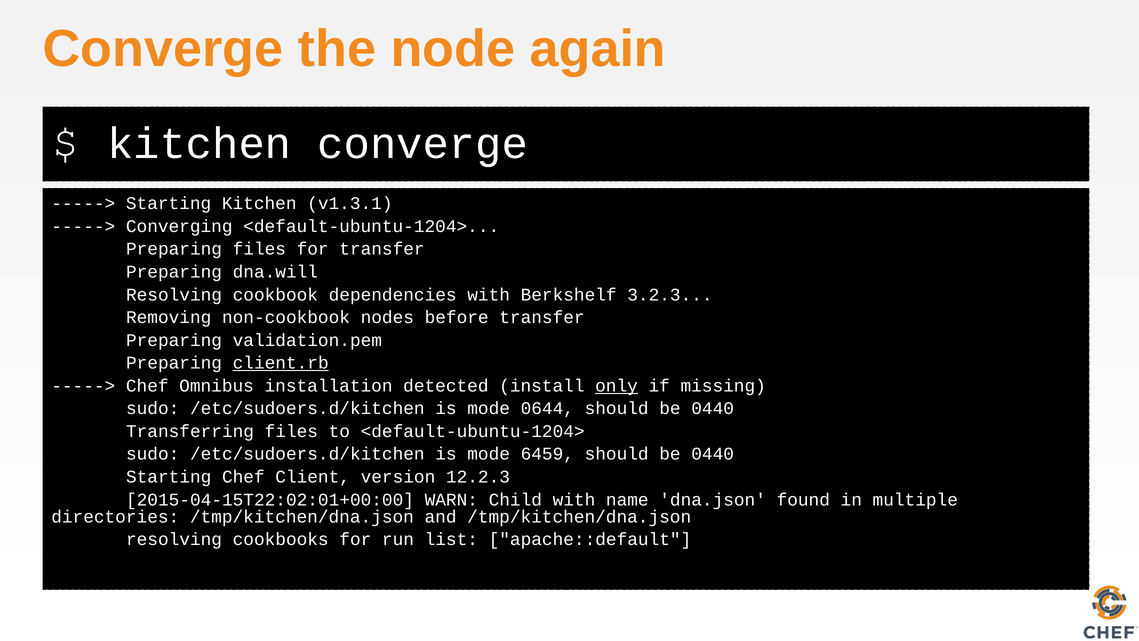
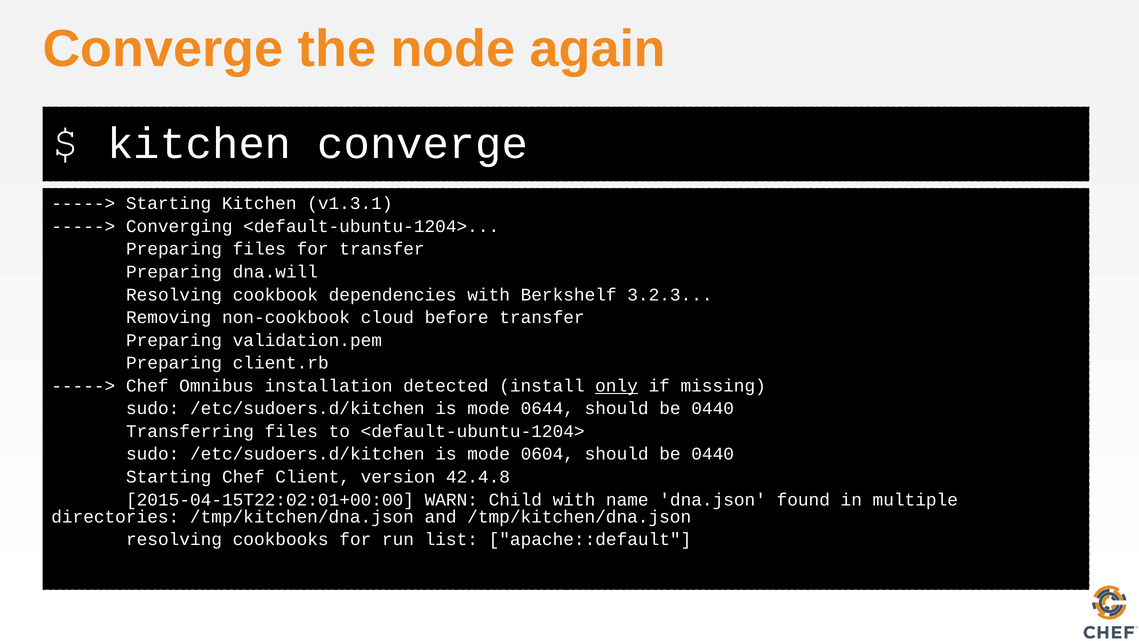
nodes: nodes -> cloud (387, 317)
client.rb underline: present -> none (281, 363)
6459: 6459 -> 0604 (547, 454)
12.2.3: 12.2.3 -> 42.4.8 (478, 477)
